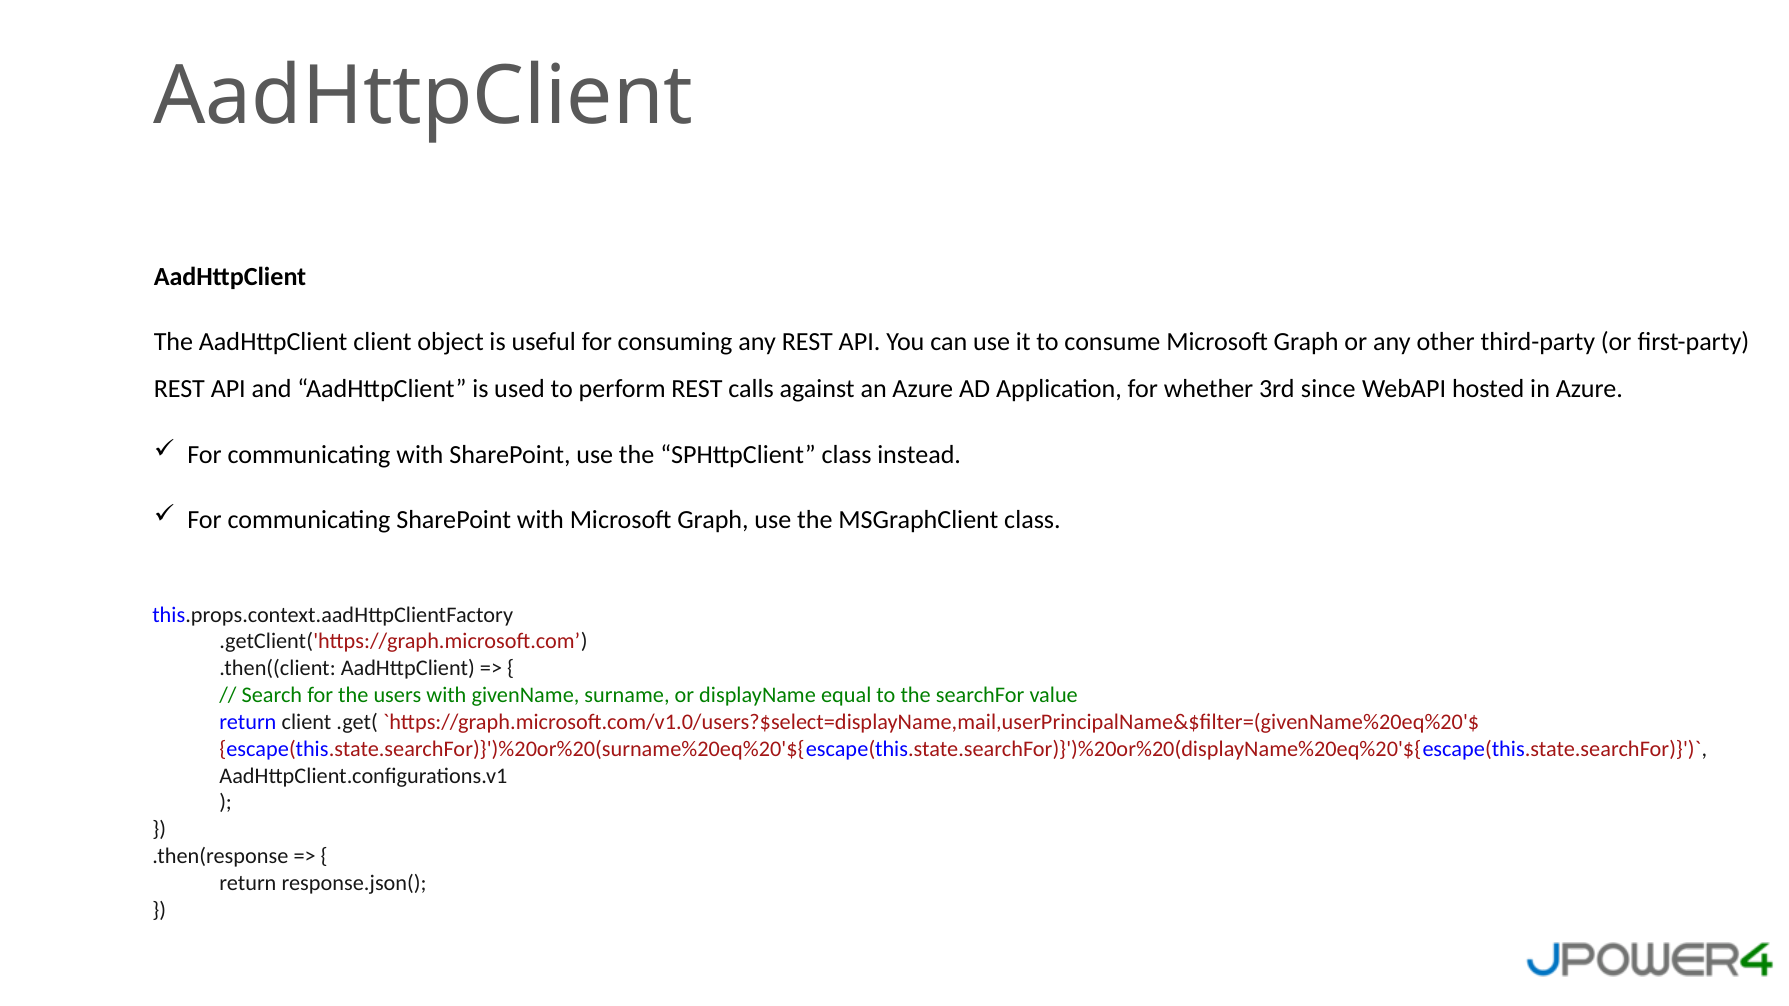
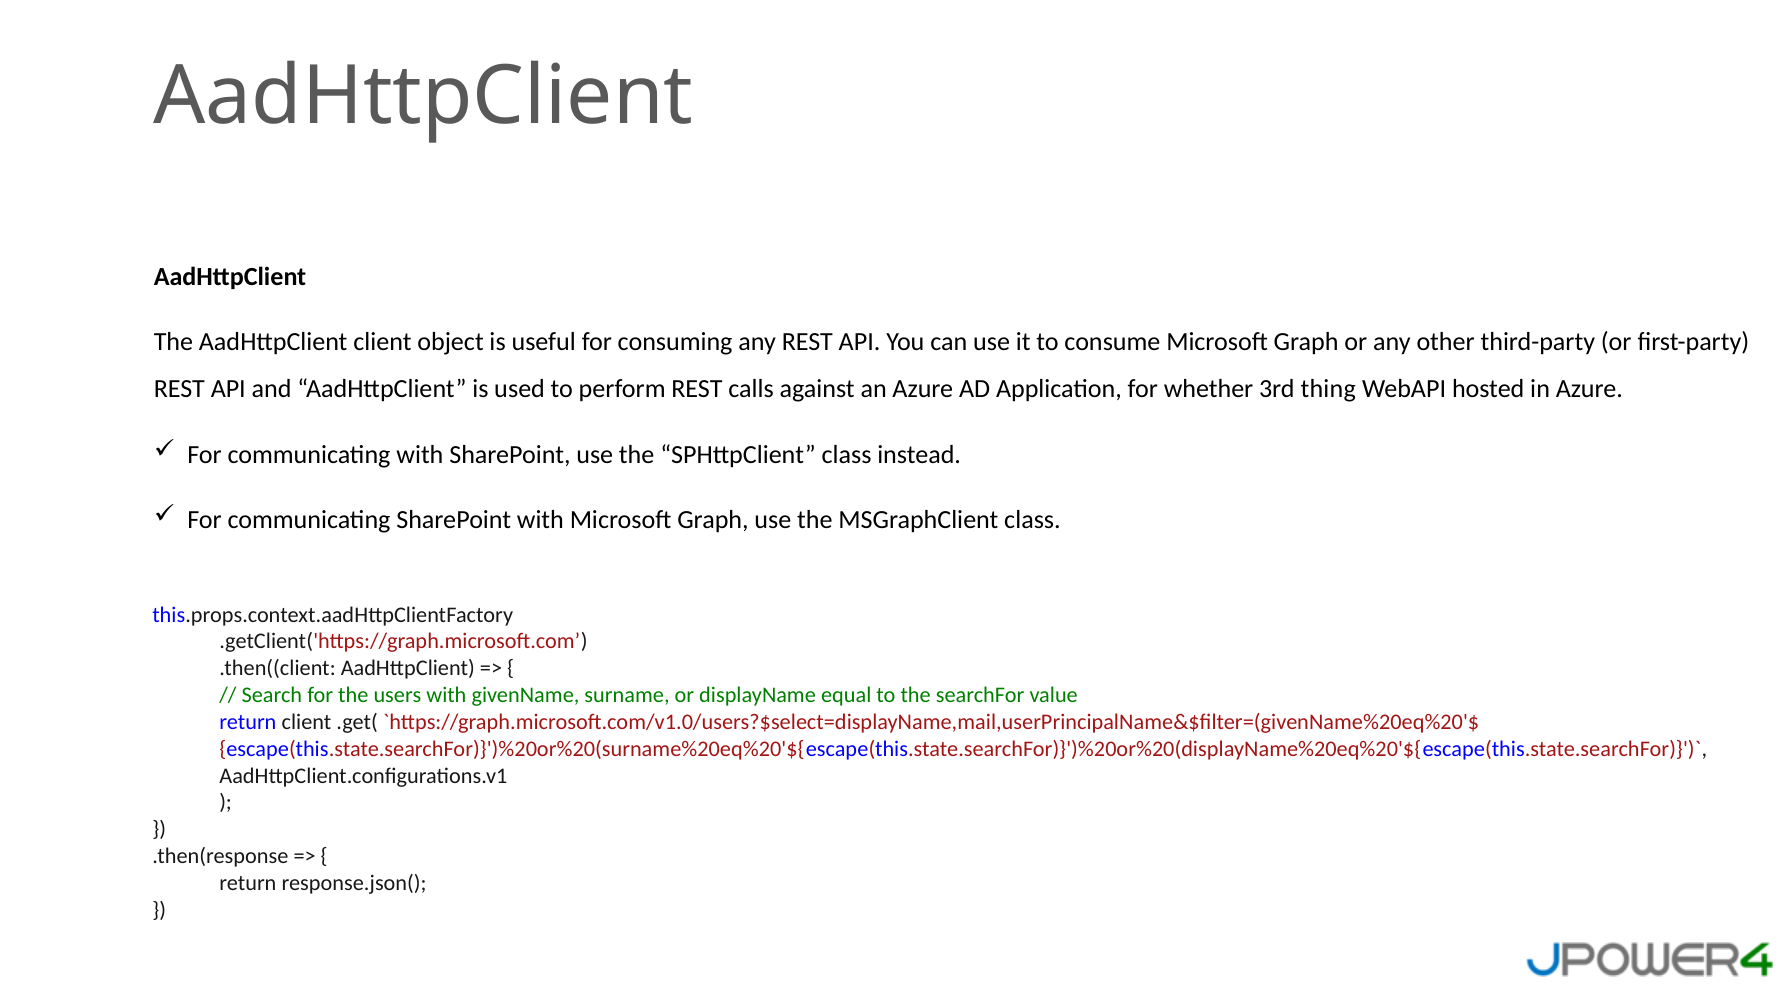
since: since -> thing (1328, 389)
